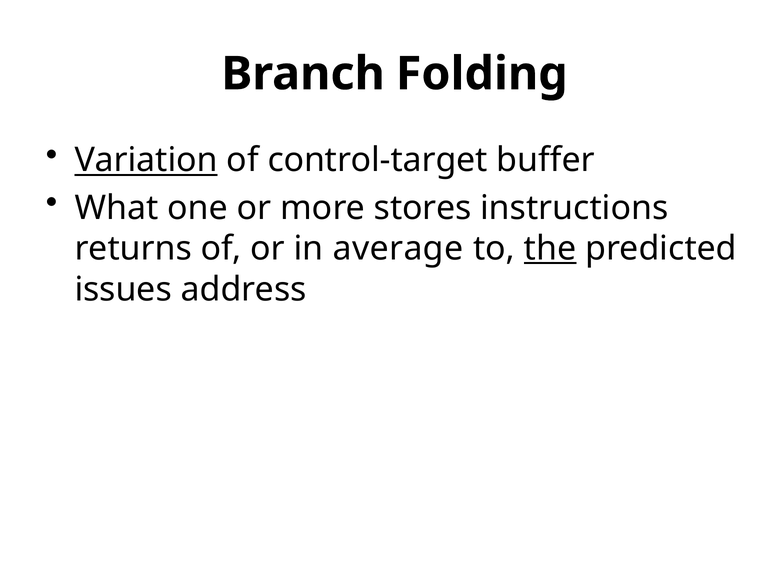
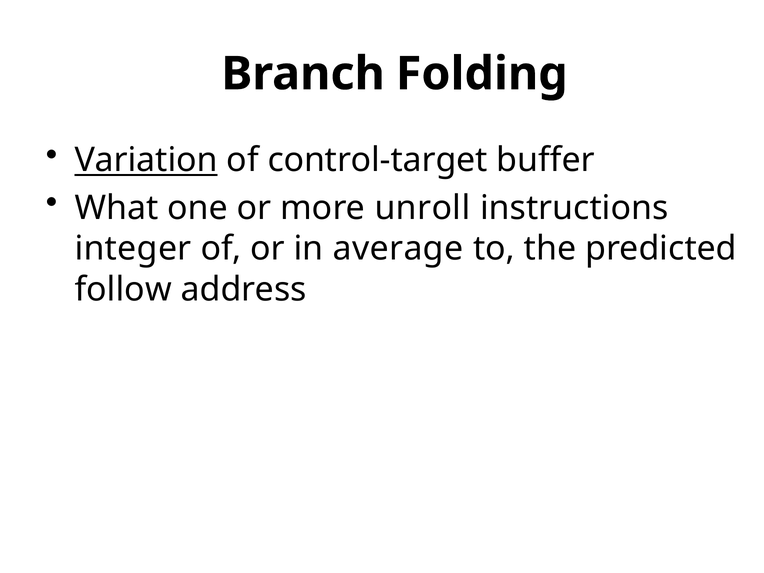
stores: stores -> unroll (422, 208)
returns: returns -> integer (133, 249)
the underline: present -> none (550, 249)
issues: issues -> follow (123, 289)
